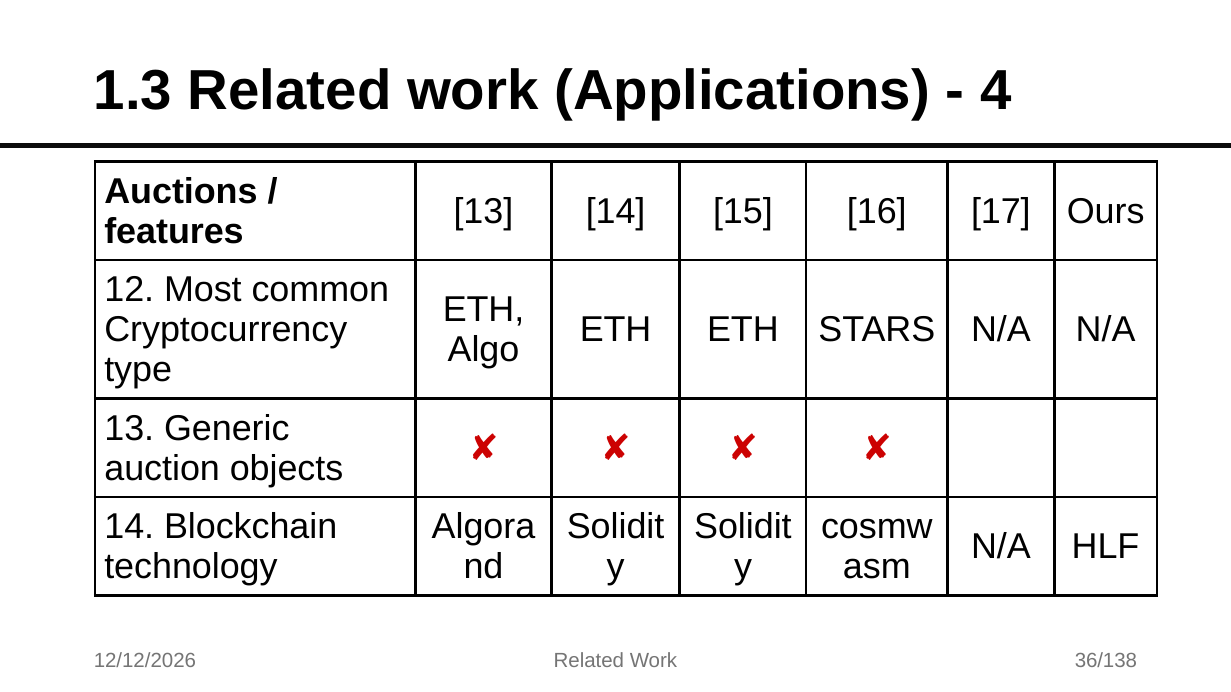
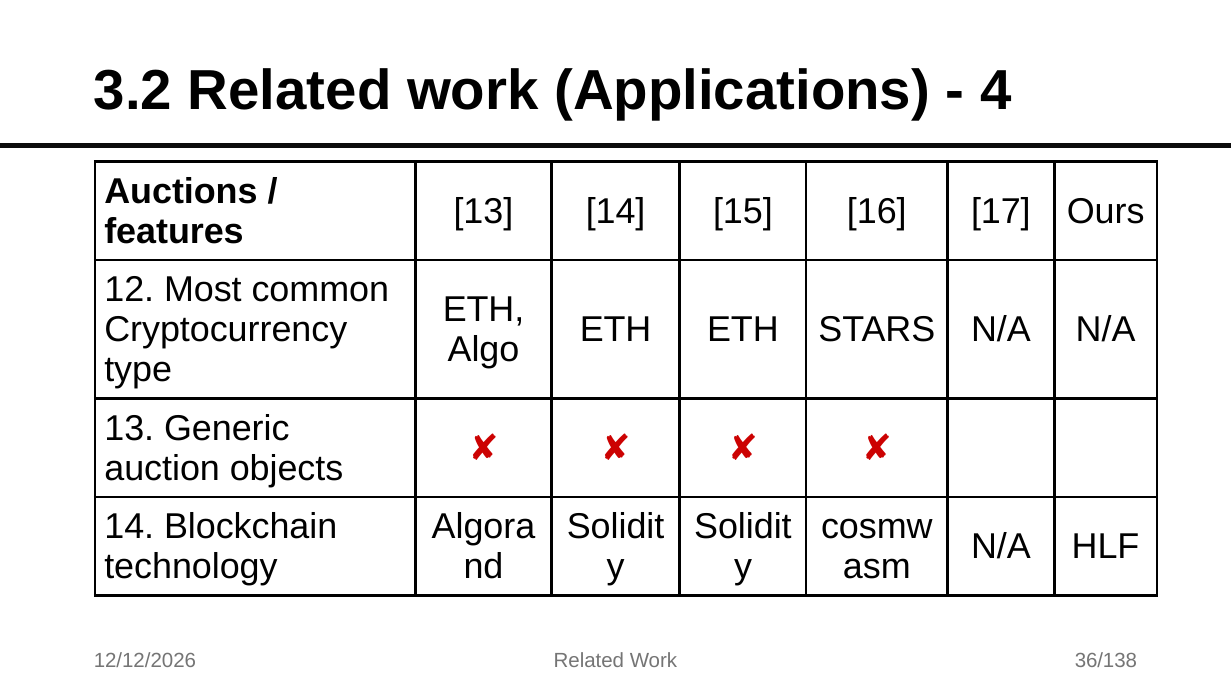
1.3: 1.3 -> 3.2 (133, 91)
